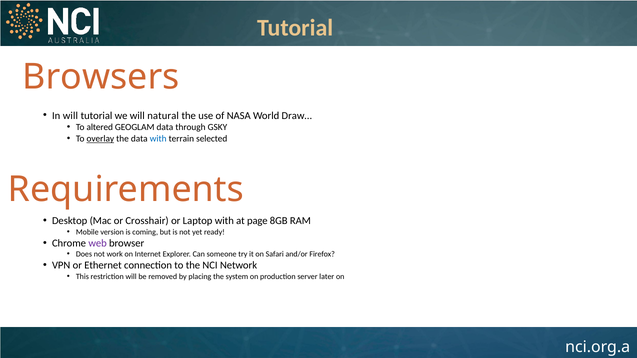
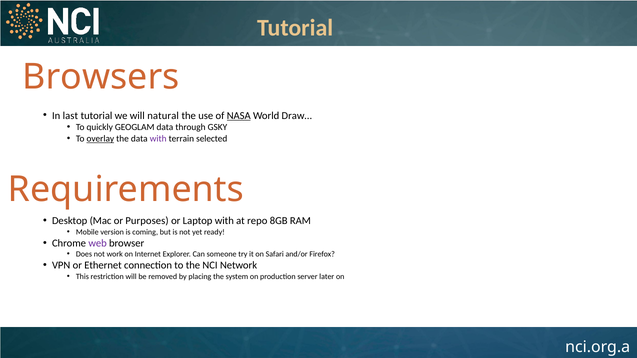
In will: will -> last (70, 116)
NASA underline: none -> present (239, 116)
altered: altered -> quickly (100, 128)
with colour: blue -> purple (158, 139)
Crosshair: Crosshair -> Purposes (147, 221)
page: page -> repo (257, 221)
